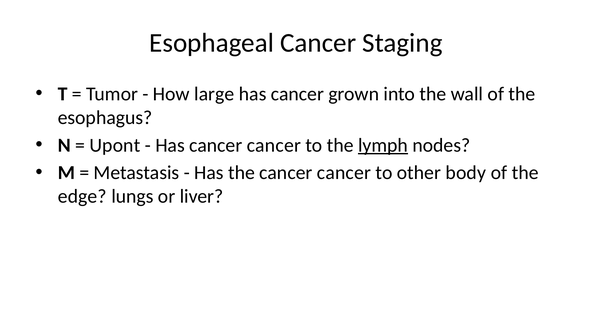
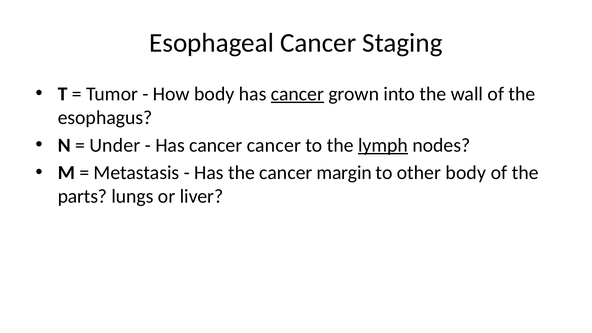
How large: large -> body (214, 94)
cancer underline: none -> present (297, 94)
Upont: Upont -> Under (115, 145)
the cancer cancer: cancer -> margin (344, 173)
edge: edge -> parts (82, 196)
